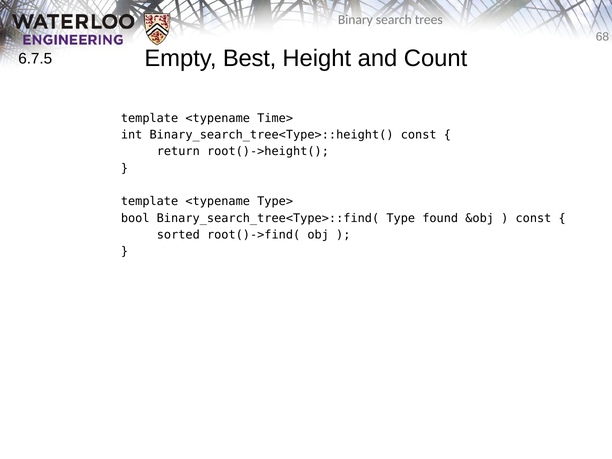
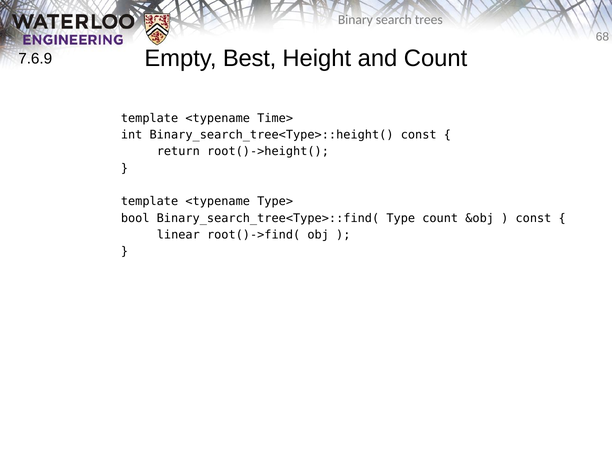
6.7.5: 6.7.5 -> 7.6.9 (35, 59)
Type found: found -> count (440, 218)
sorted: sorted -> linear (178, 235)
